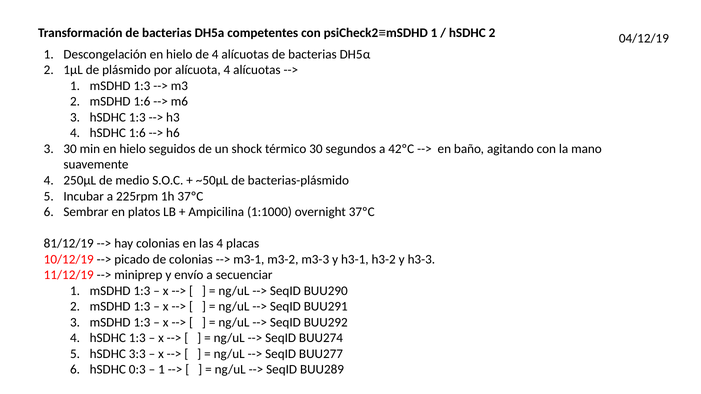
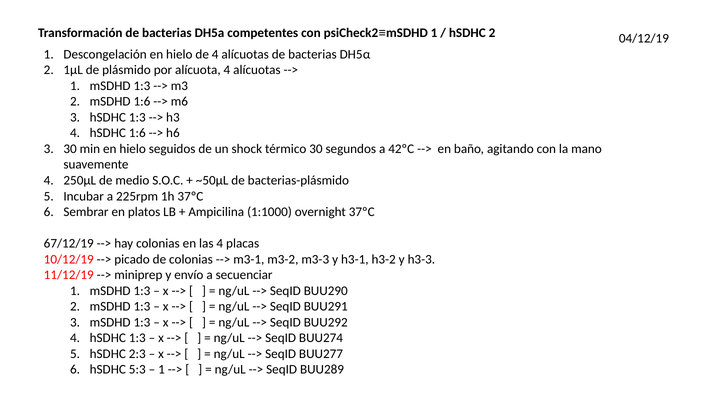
81/12/19: 81/12/19 -> 67/12/19 (69, 244)
3:3: 3:3 -> 2:3 (137, 354)
0:3: 0:3 -> 5:3 (137, 370)
